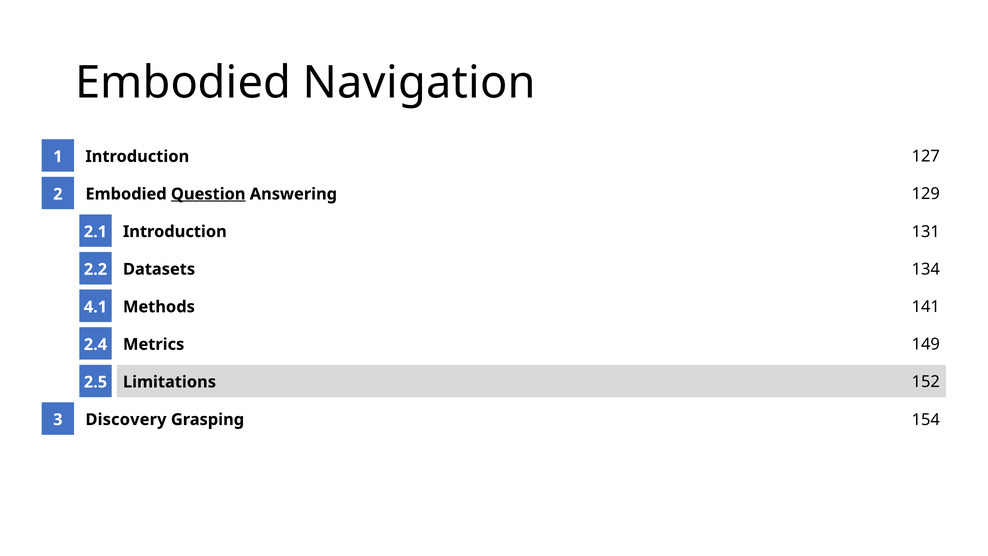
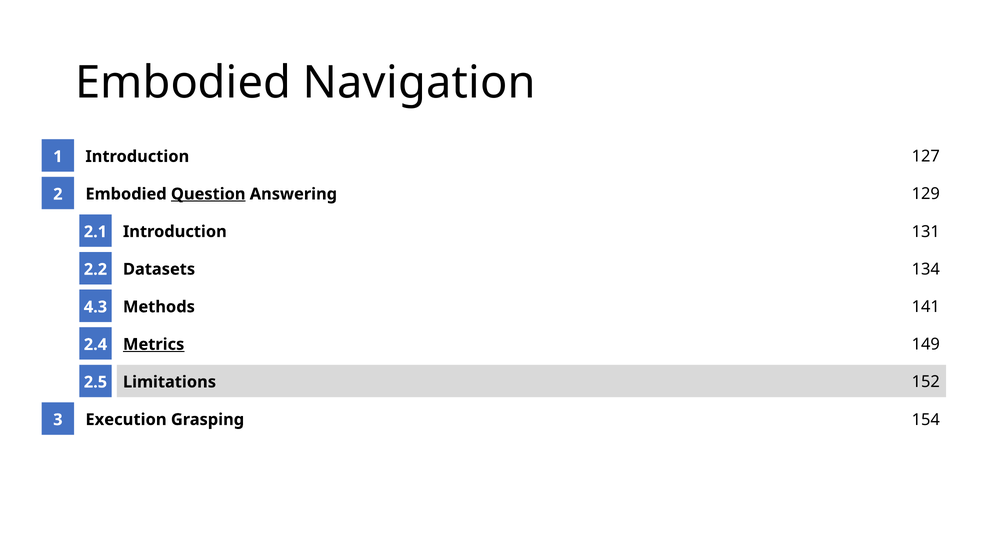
4.1: 4.1 -> 4.3 (95, 307)
Metrics underline: none -> present (154, 344)
Discovery: Discovery -> Execution (126, 419)
